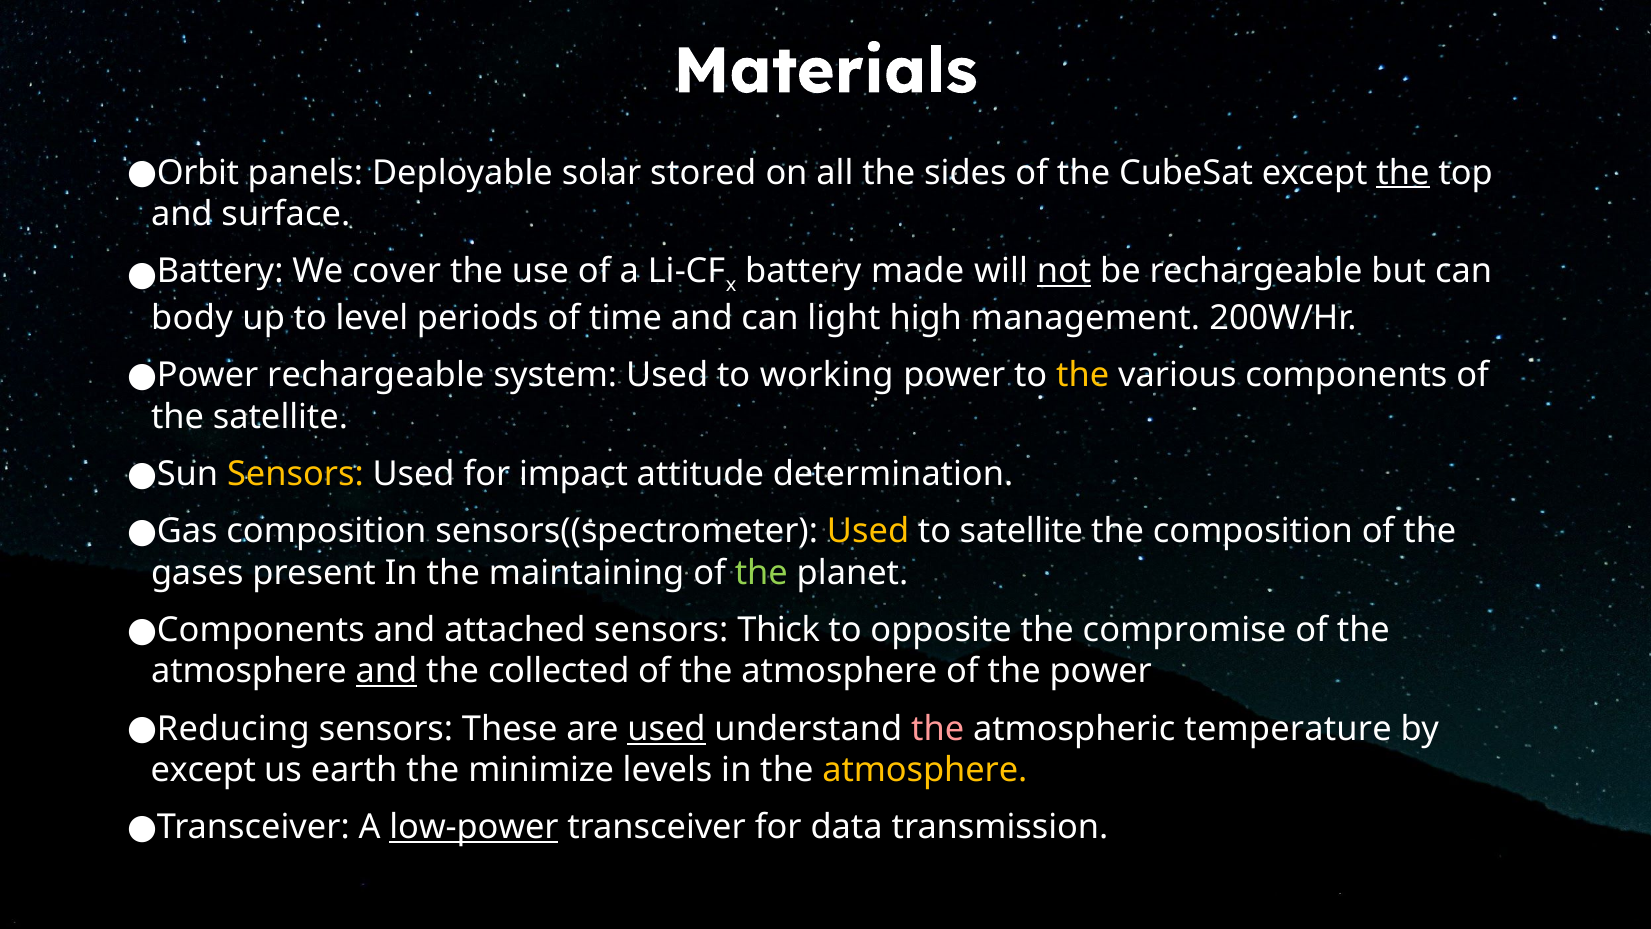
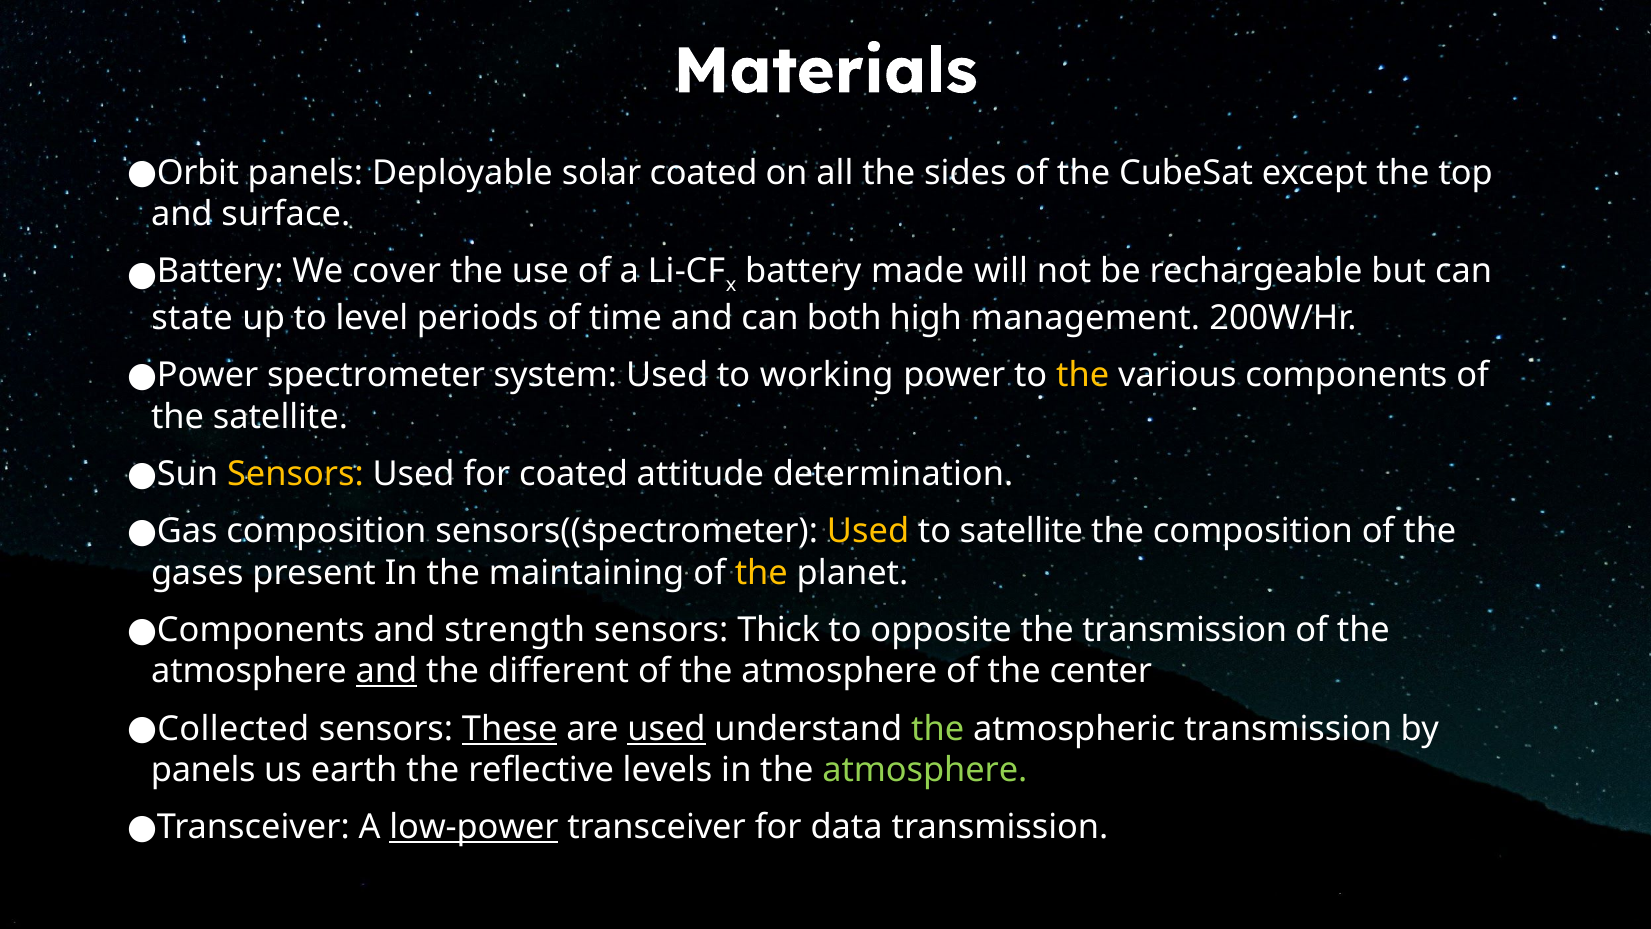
solar stored: stored -> coated (704, 173)
the underline: present -> none (1403, 173)
not underline: present -> none (1064, 271)
body: body -> state (192, 318)
light: light -> both (844, 318)
Power rechargeable: rechargeable -> spectrometer (376, 375)
for impact: impact -> coated (574, 474)
the colour: light green -> yellow (761, 573)
attached: attached -> strength (515, 630)
the compromise: compromise -> transmission (1185, 630)
collected: collected -> different (559, 671)
the power: power -> center (1101, 671)
Reducing: Reducing -> Collected (233, 729)
These underline: none -> present (510, 729)
the colour: pink -> light green (938, 729)
atmospheric temperature: temperature -> transmission (1288, 729)
except: except -> panels (203, 770)
minimize: minimize -> reflective (541, 770)
atmosphere colour: yellow -> light green (925, 770)
